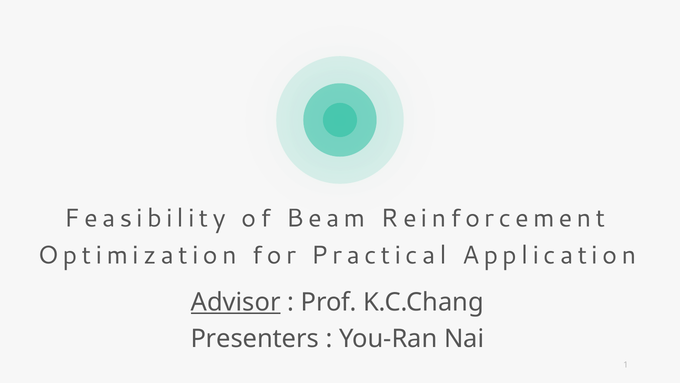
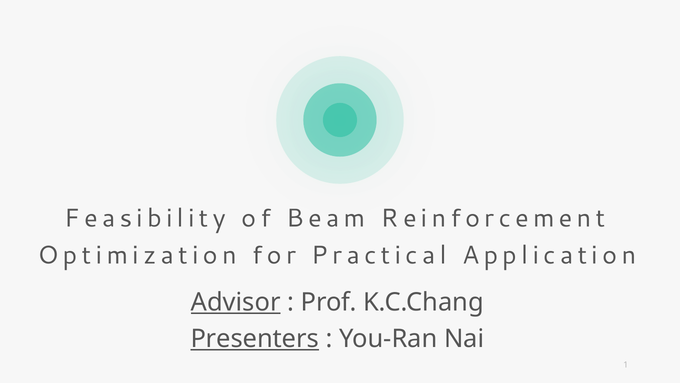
Presenters underline: none -> present (255, 338)
